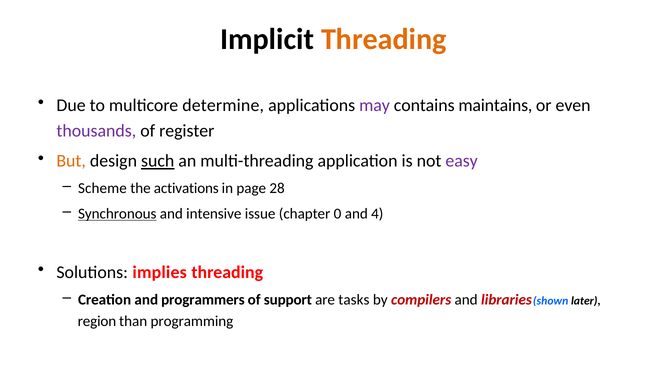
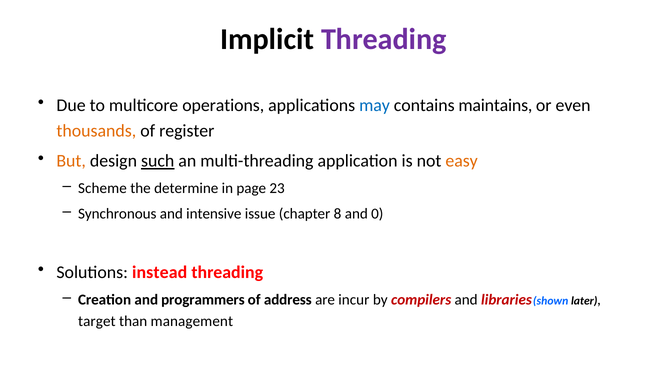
Threading colour: orange -> purple (384, 39)
determine: determine -> operations (223, 105)
may colour: purple -> blue (375, 105)
thousands colour: purple -> orange (96, 131)
easy colour: purple -> orange (462, 161)
activations: activations -> determine (186, 188)
28: 28 -> 23 (277, 188)
Synchronous underline: present -> none (117, 214)
0: 0 -> 8 (338, 214)
4: 4 -> 0 (377, 214)
implies: implies -> instead (160, 272)
support: support -> address (288, 299)
tasks: tasks -> incur (354, 299)
region: region -> target (97, 321)
programming: programming -> management (192, 321)
